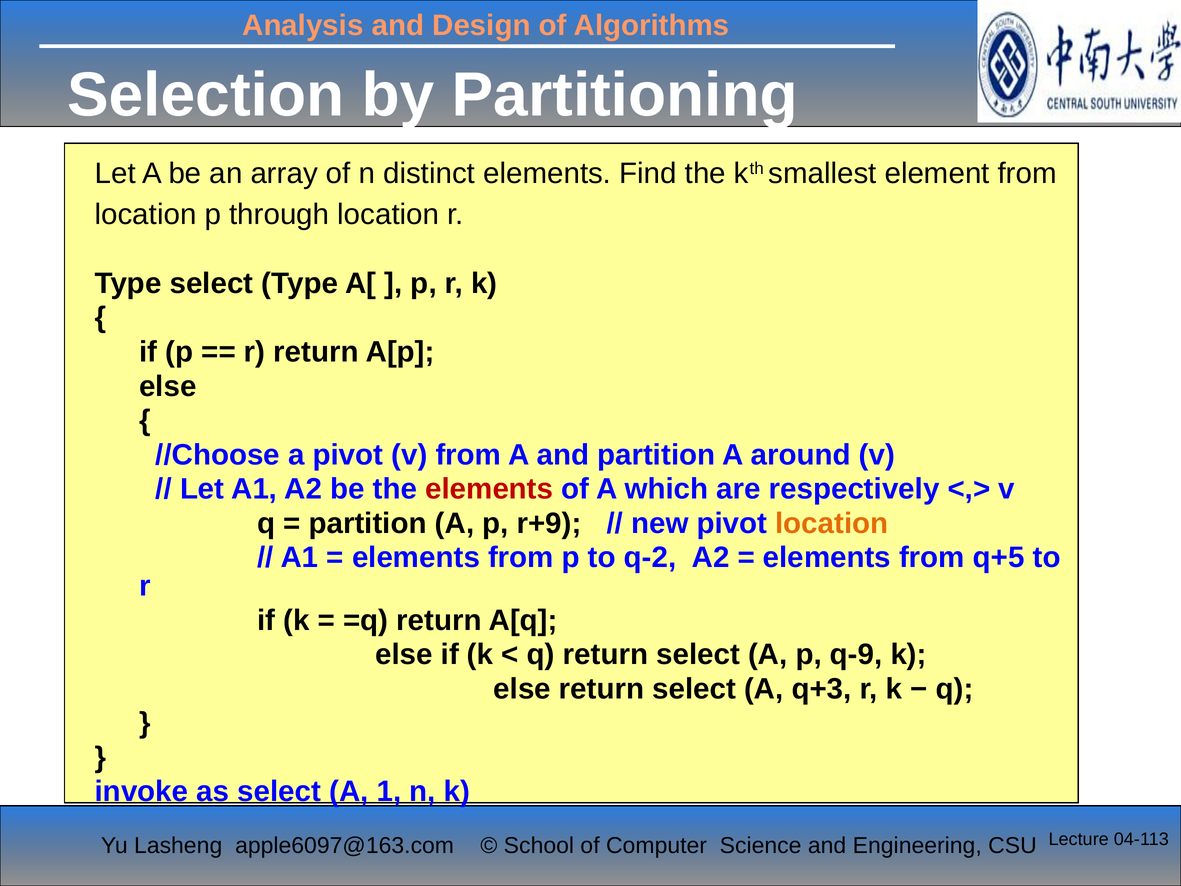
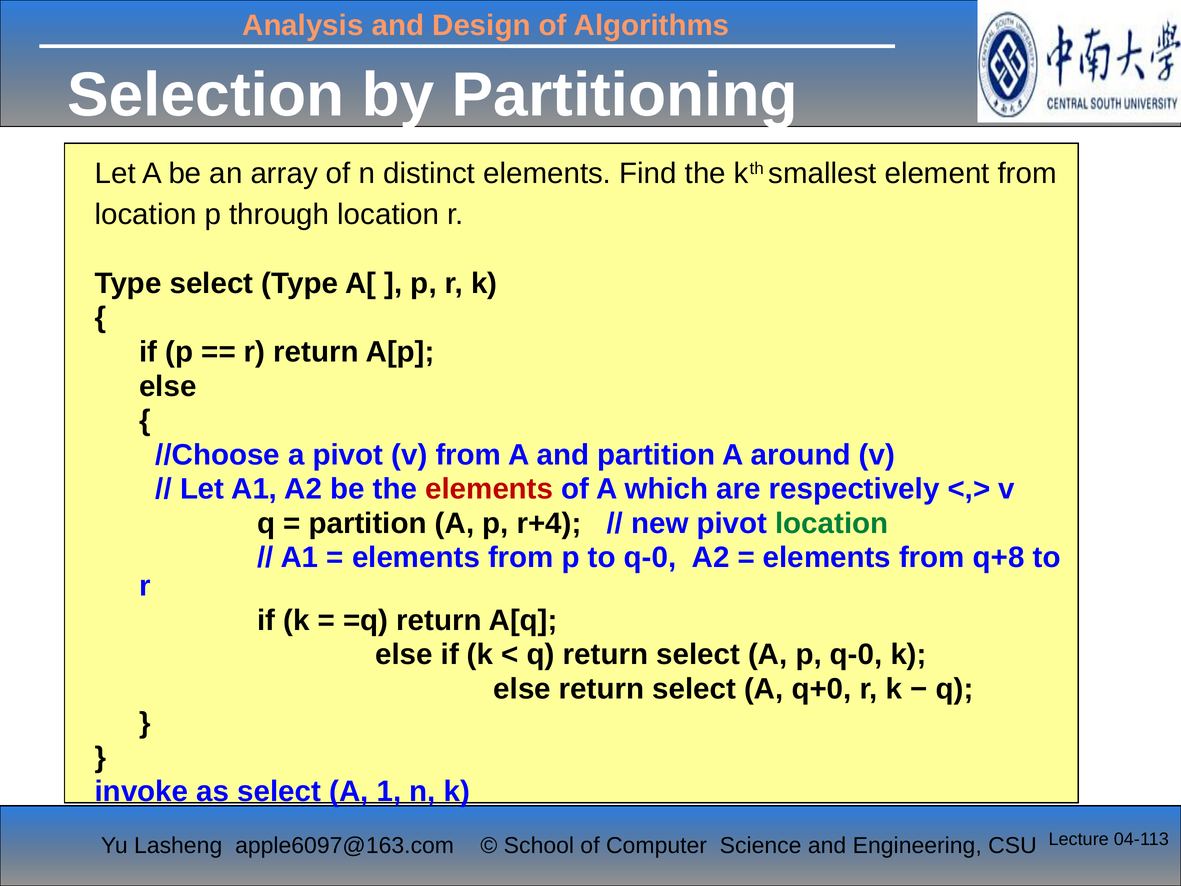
r+9: r+9 -> r+4 (549, 523)
location colour: orange -> green (832, 523)
to q-2: q-2 -> q-0 (650, 558)
q+5: q+5 -> q+8 (999, 558)
p q-9: q-9 -> q-0 (856, 654)
q+3: q+3 -> q+0 (822, 689)
